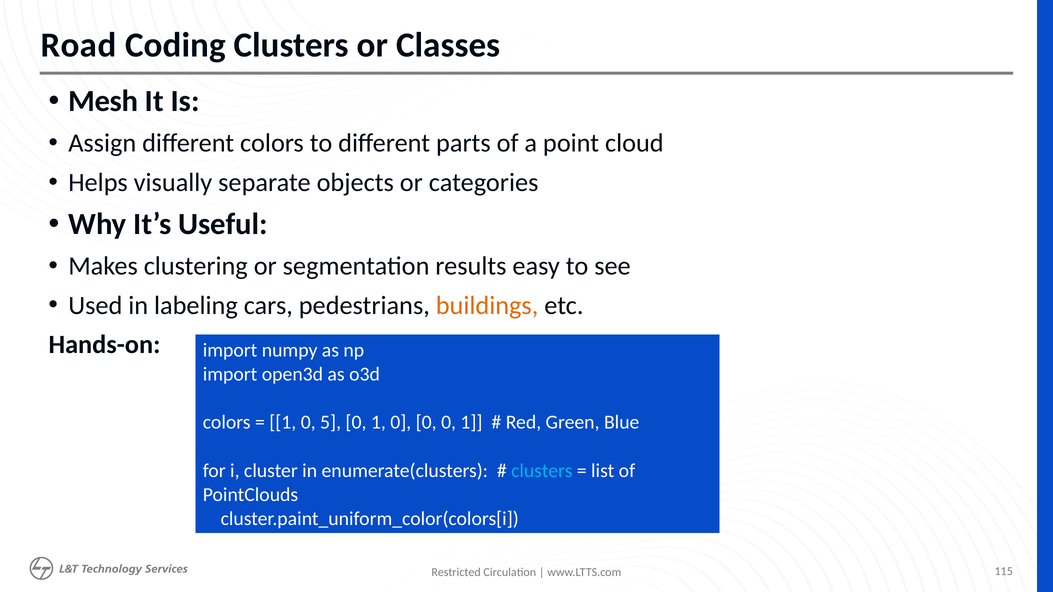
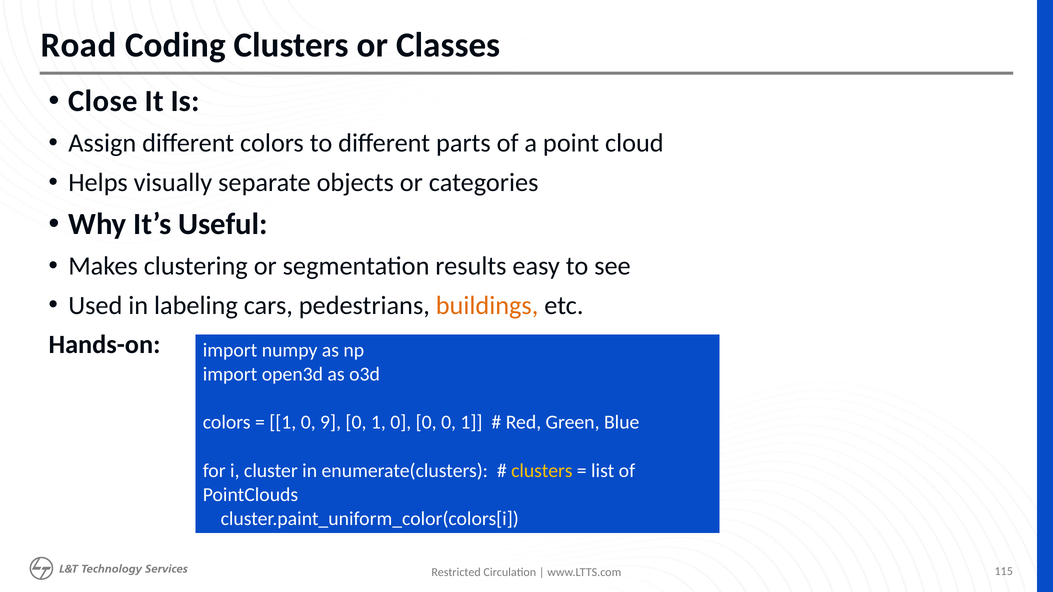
Mesh: Mesh -> Close (103, 101)
5: 5 -> 9 (331, 423)
clusters colour: light blue -> yellow (542, 471)
